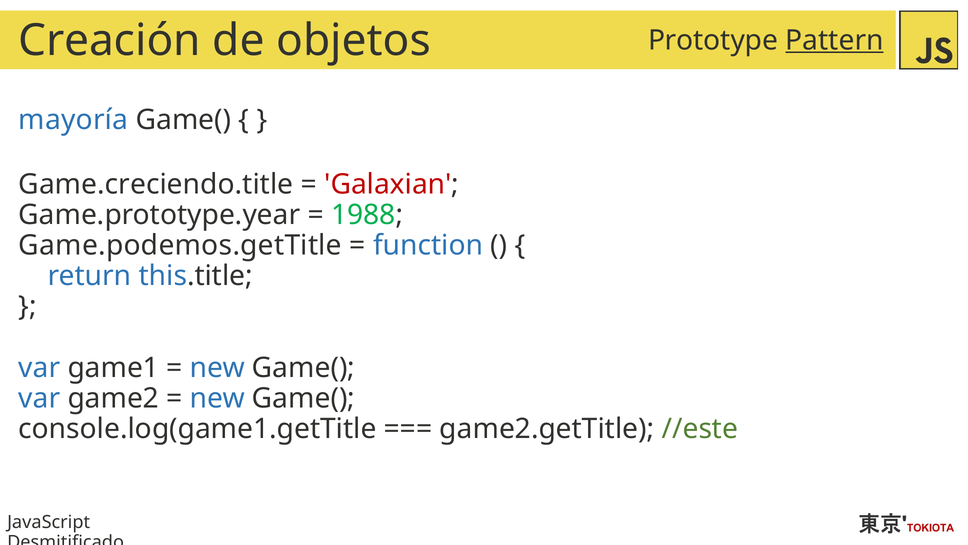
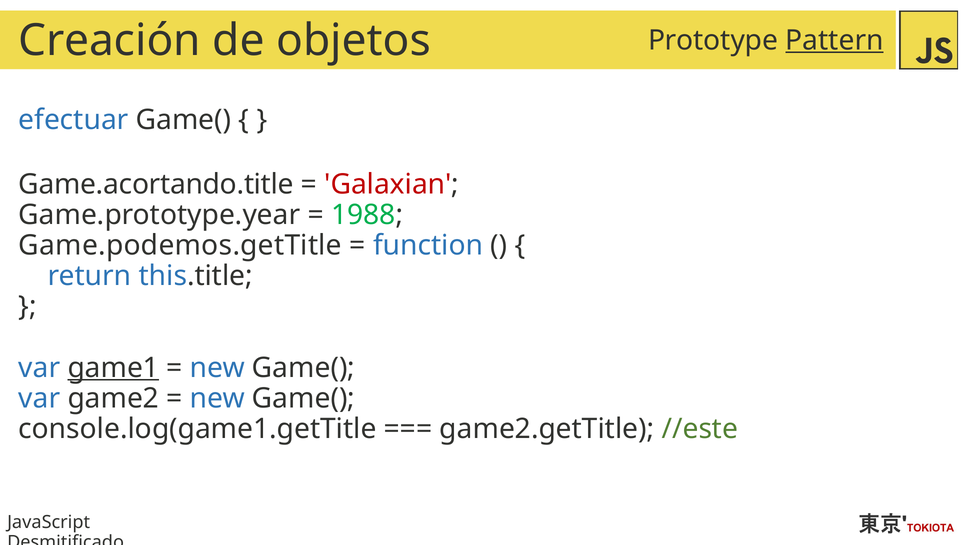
mayoría: mayoría -> efectuar (74, 120)
Game.creciendo.title: Game.creciendo.title -> Game.acortando.title (156, 184)
game1 underline: none -> present (113, 367)
